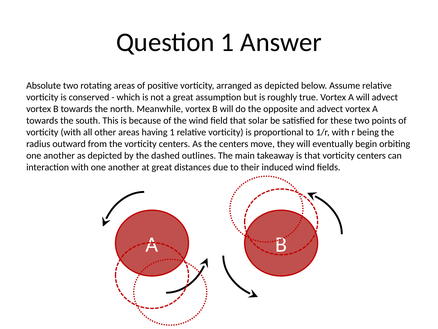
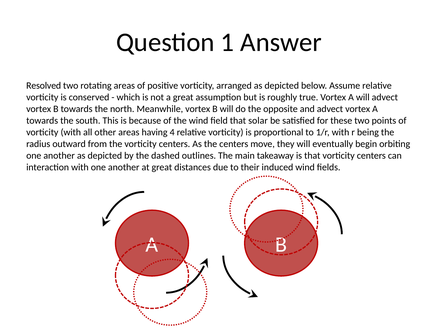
Absolute: Absolute -> Resolved (44, 85)
having 1: 1 -> 4 (172, 132)
